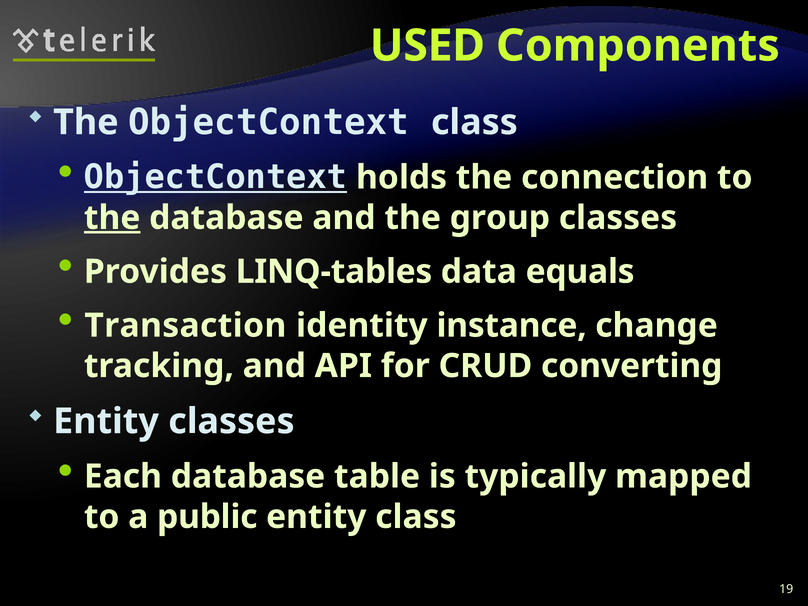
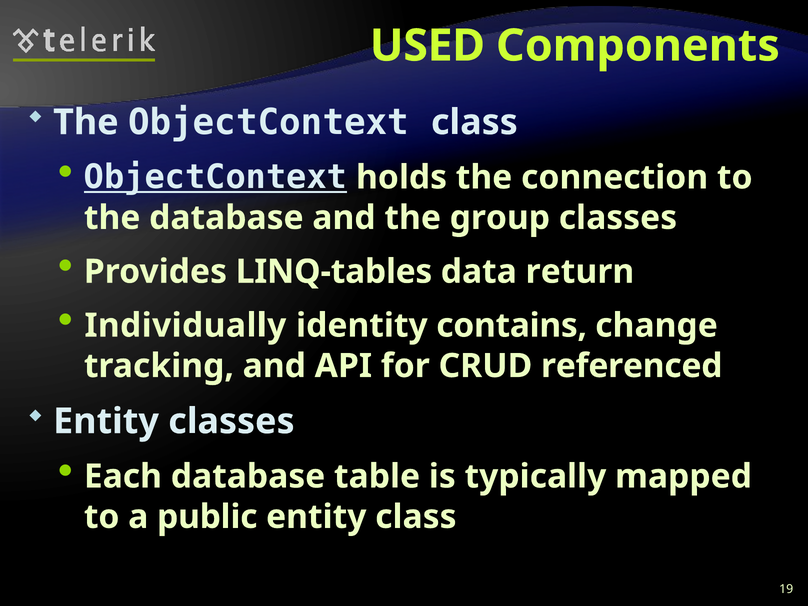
the underline: present -> none (112, 218)
equals: equals -> return (580, 272)
Transaction: Transaction -> Individually (185, 326)
instance: instance -> contains (512, 326)
converting: converting -> referenced (632, 366)
